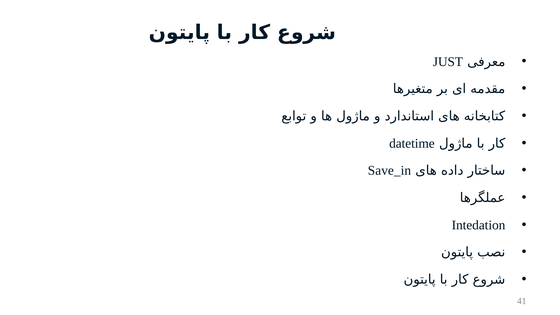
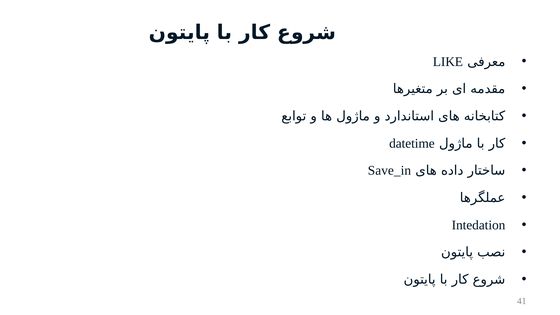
JUST: JUST -> LIKE (448, 62)
